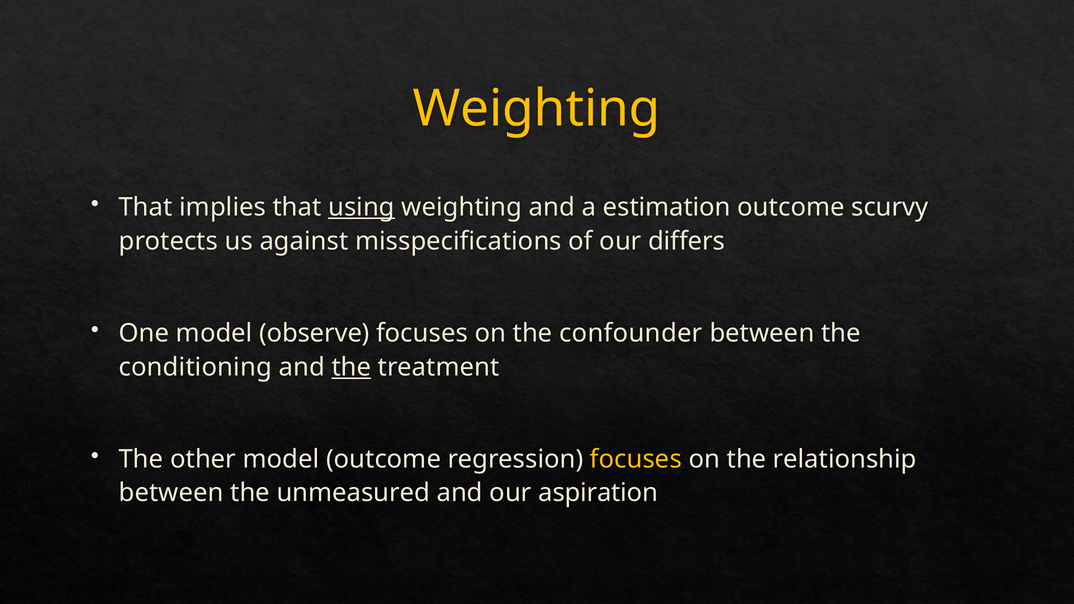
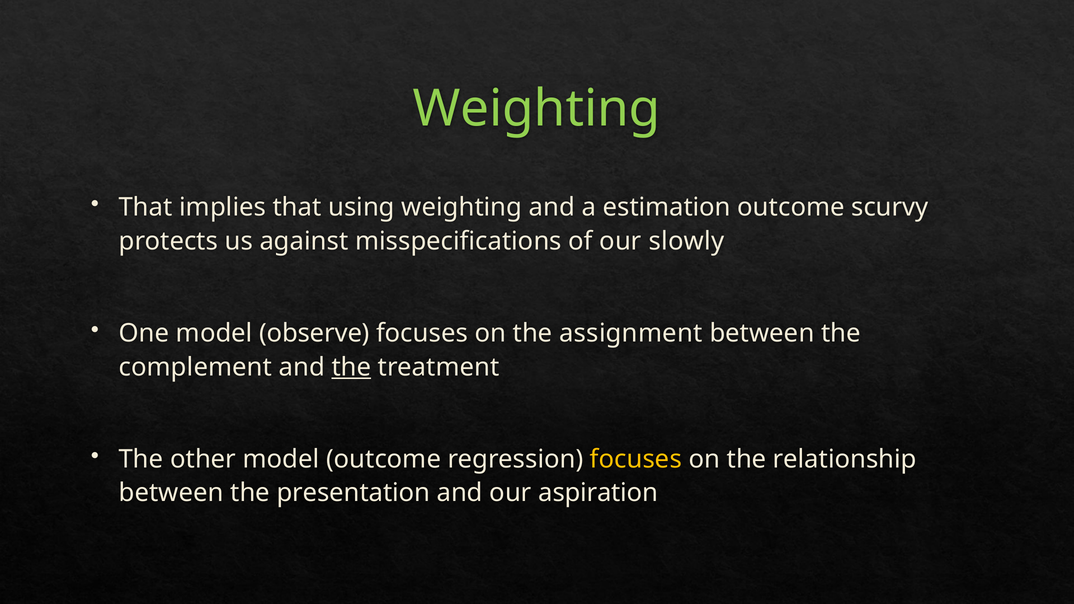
Weighting colour: yellow -> light green (537, 109)
using underline: present -> none (362, 207)
differs: differs -> slowly (686, 241)
confounder: confounder -> assignment (631, 333)
conditioning: conditioning -> complement (195, 367)
unmeasured: unmeasured -> presentation (353, 493)
